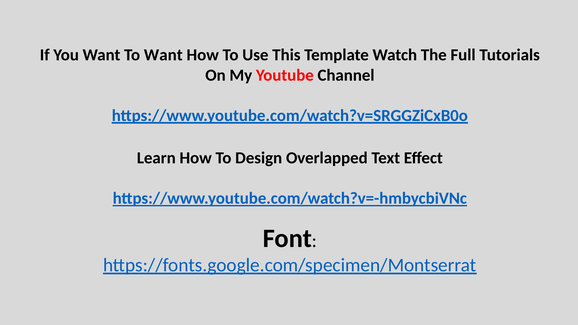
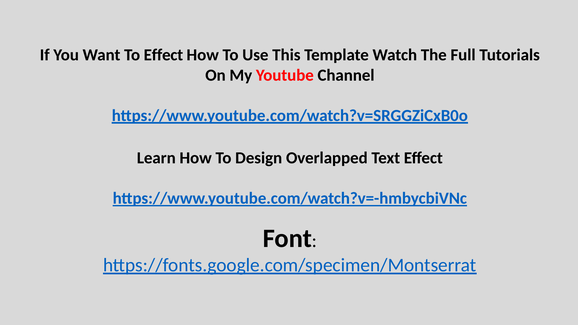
To Want: Want -> Effect (163, 55)
